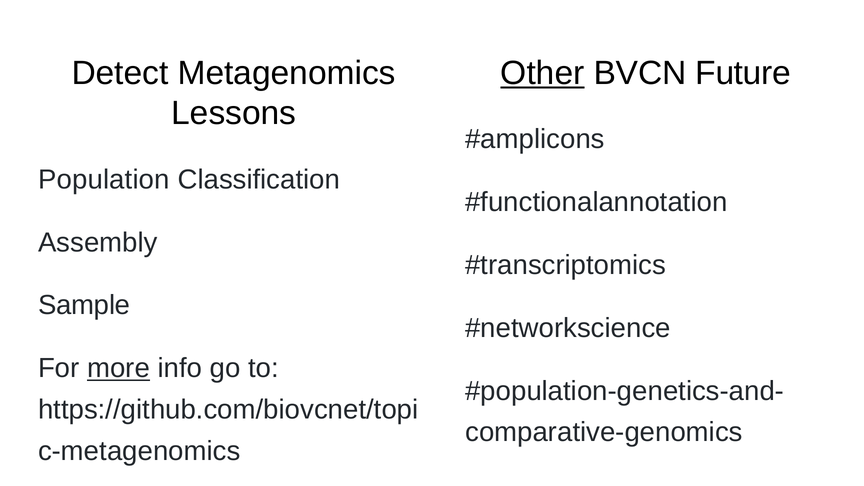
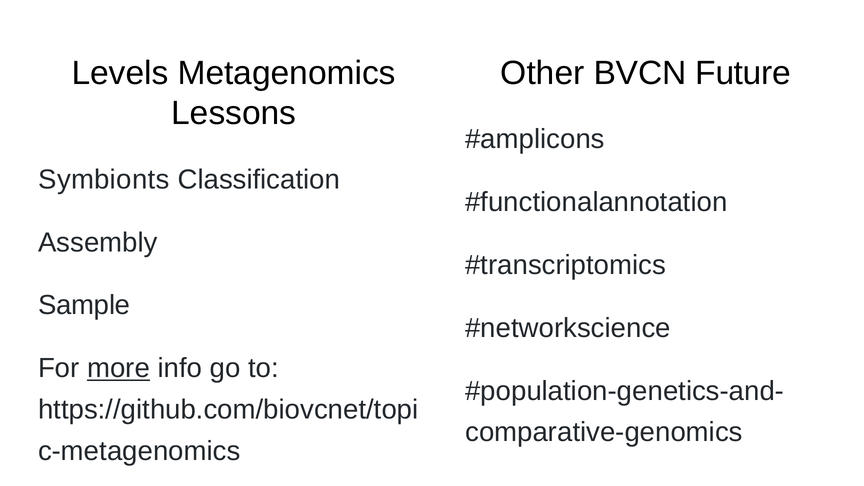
Detect: Detect -> Levels (120, 73)
Other underline: present -> none (542, 73)
Population: Population -> Symbionts (104, 179)
